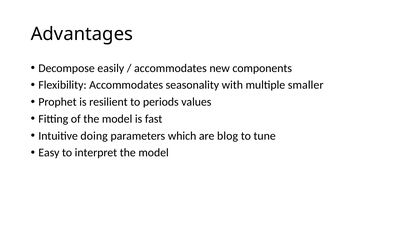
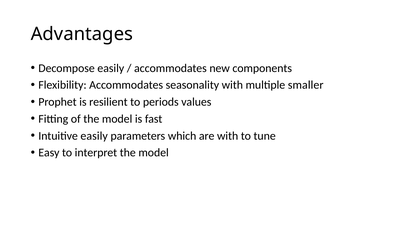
Intuitive doing: doing -> easily (94, 136)
are blog: blog -> with (228, 136)
